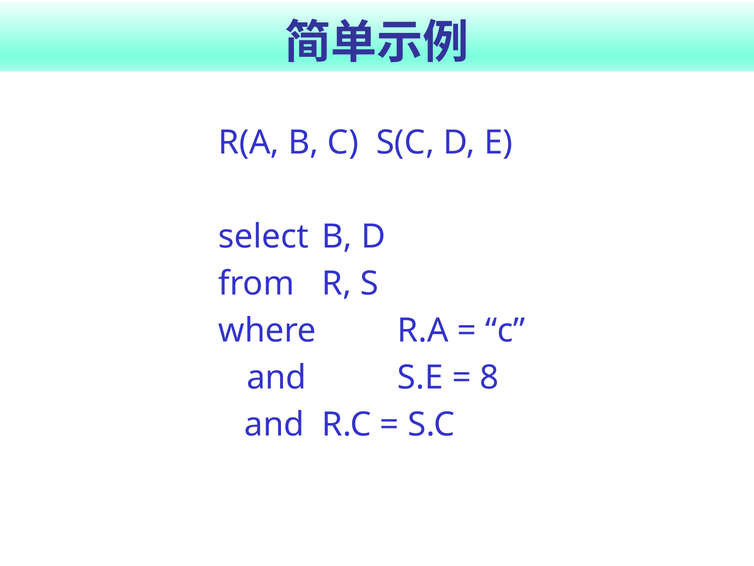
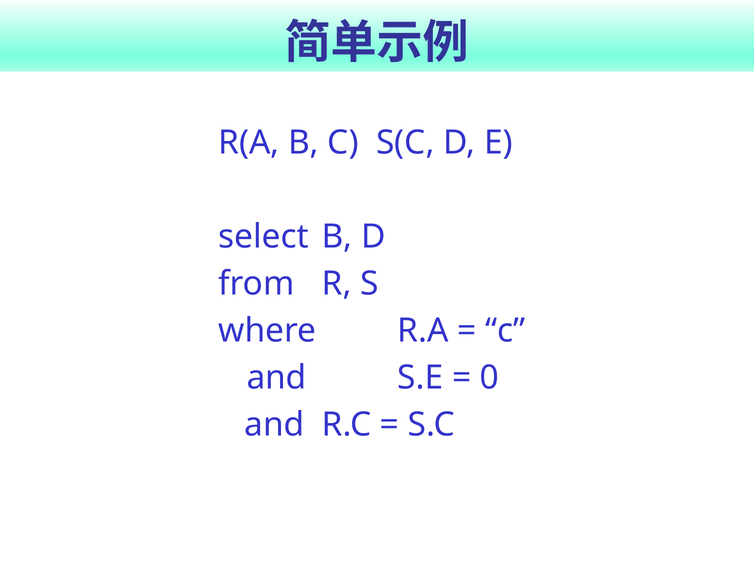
8: 8 -> 0 (490, 377)
